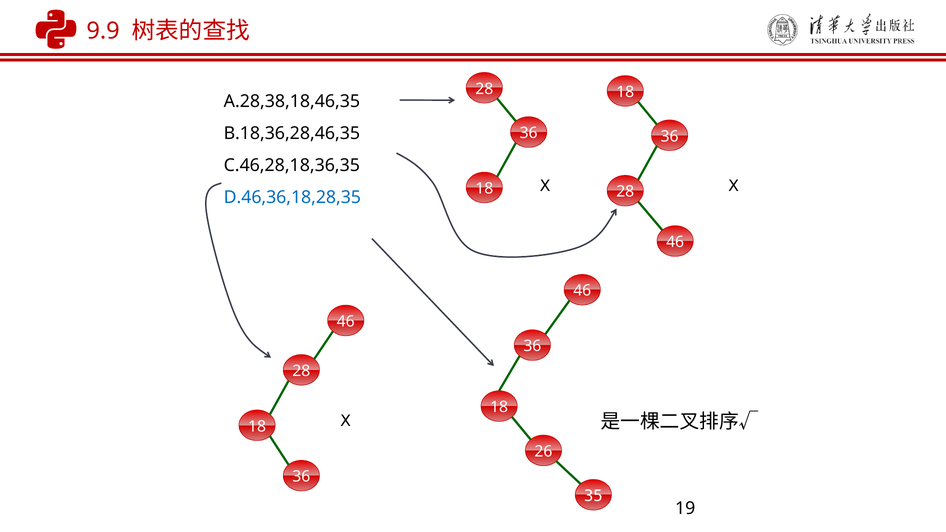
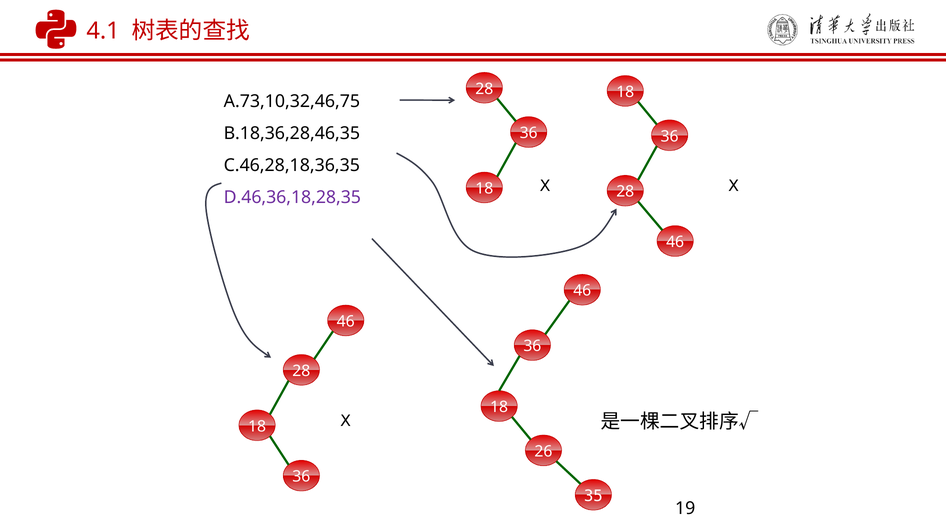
9.9: 9.9 -> 4.1 (103, 31)
A.28,38,18,46,35: A.28,38,18,46,35 -> A.73,10,32,46,75 (292, 102)
D.46,36,18,28,35 colour: blue -> purple (292, 197)
